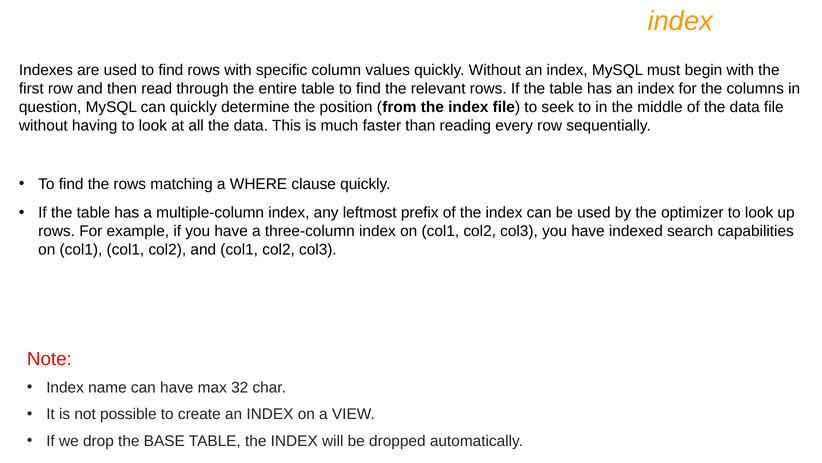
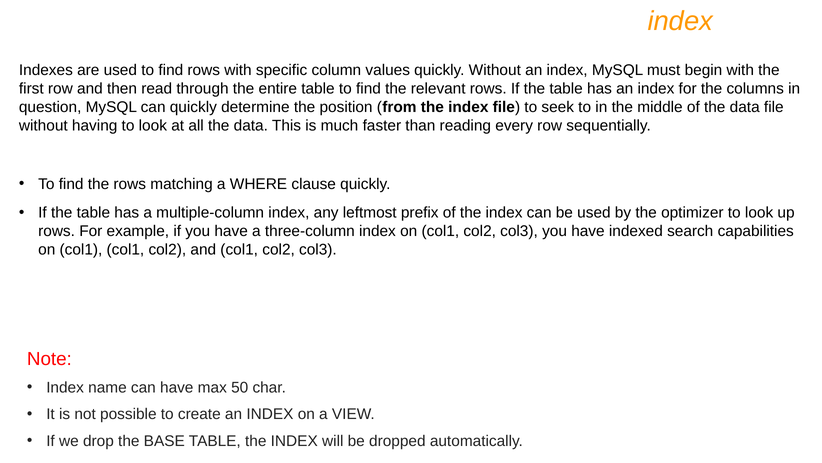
32: 32 -> 50 (240, 387)
